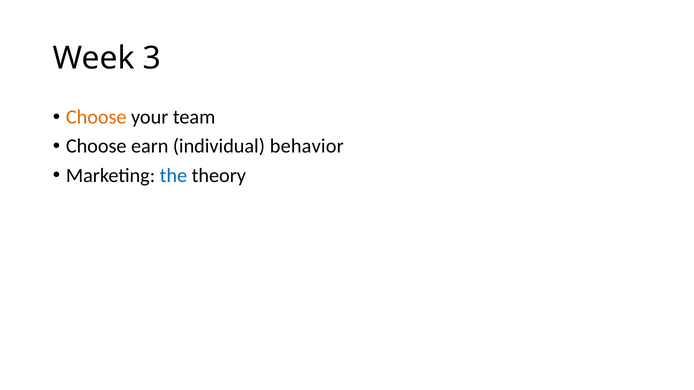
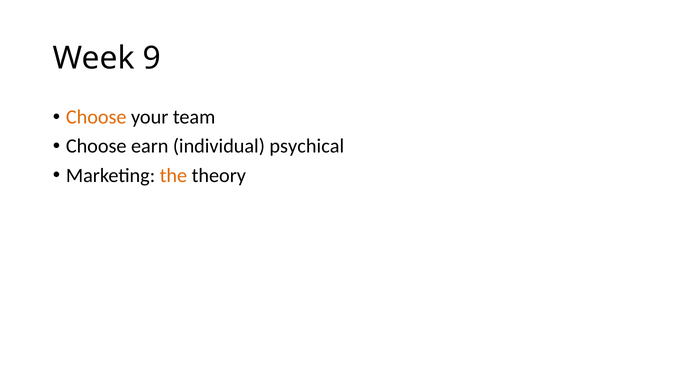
3: 3 -> 9 (152, 58)
behavior: behavior -> psychical (307, 146)
the colour: blue -> orange (173, 176)
